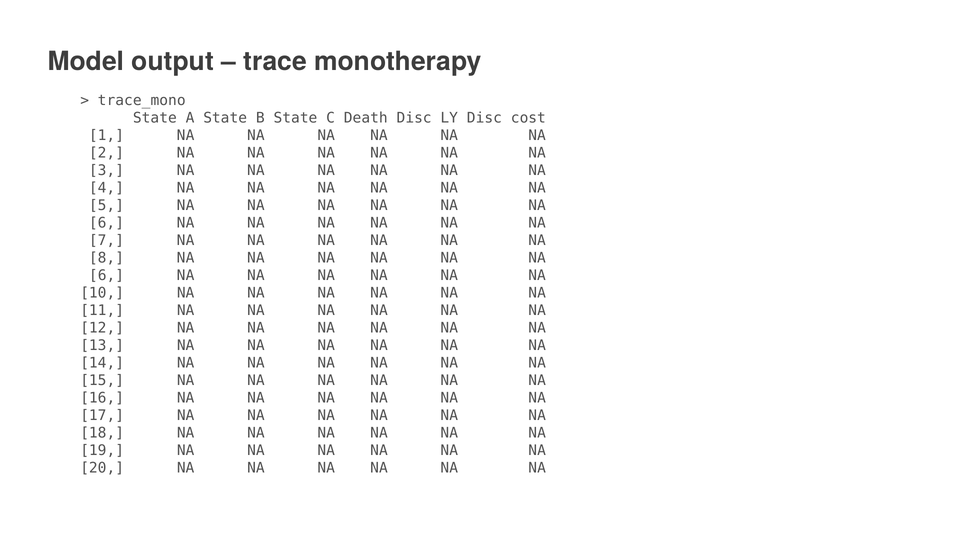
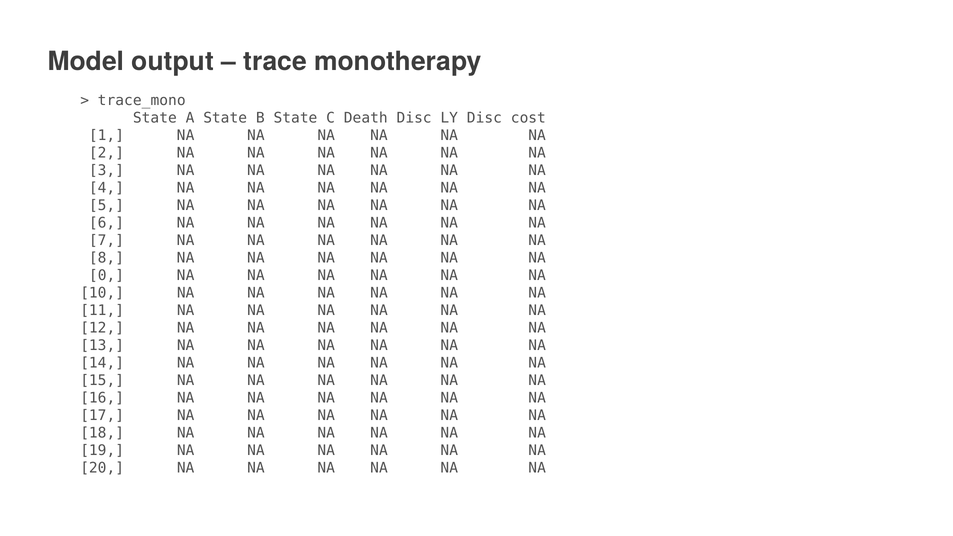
6: 6 -> 0 (107, 276)
